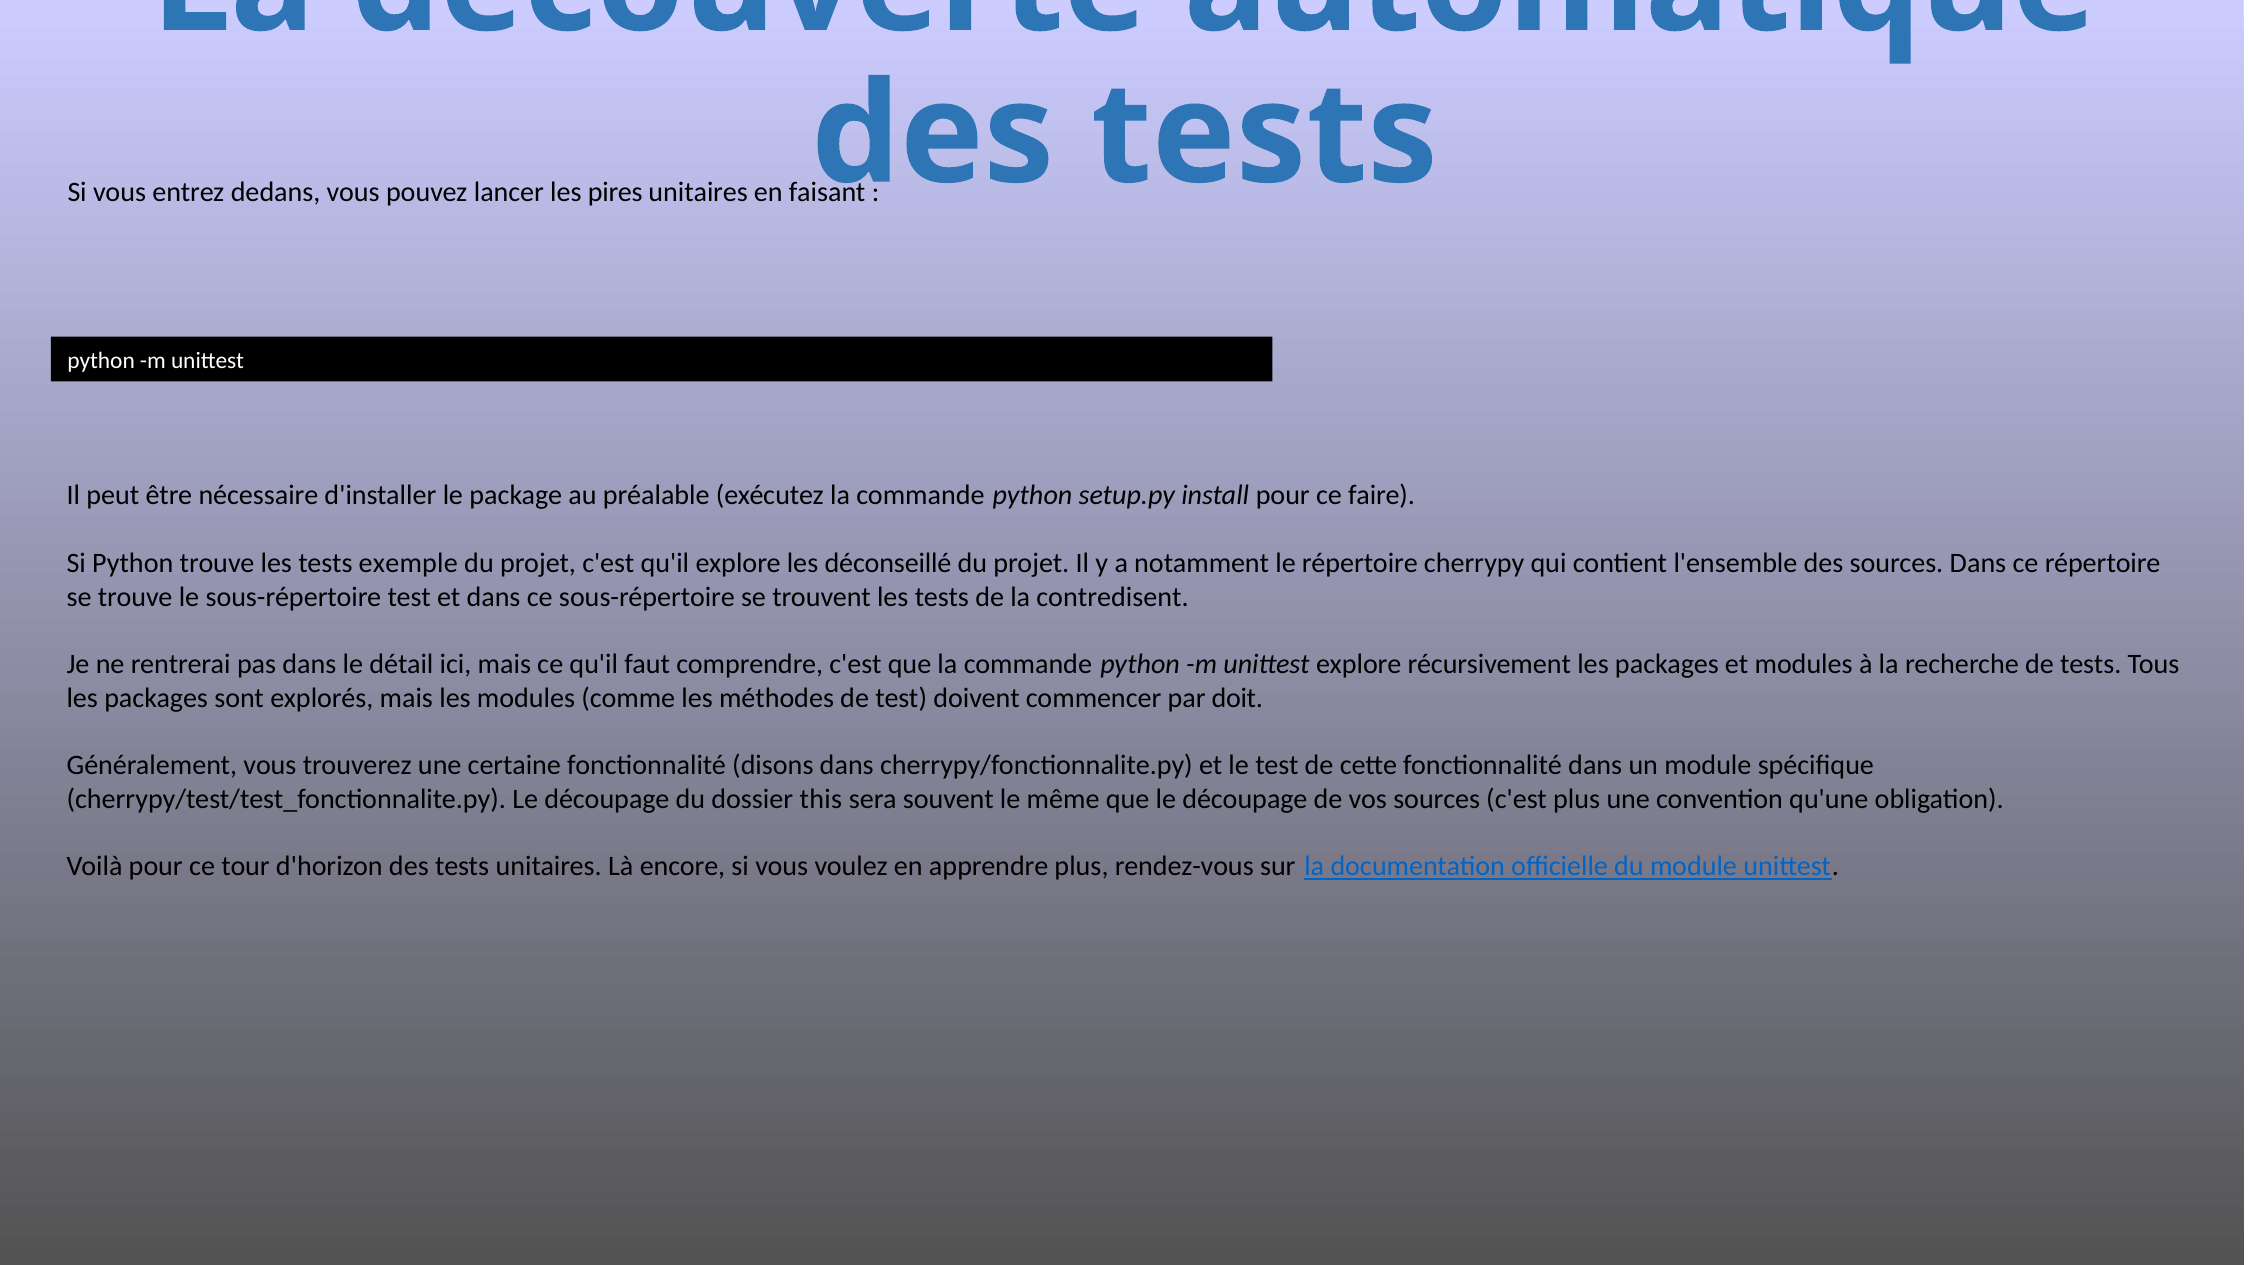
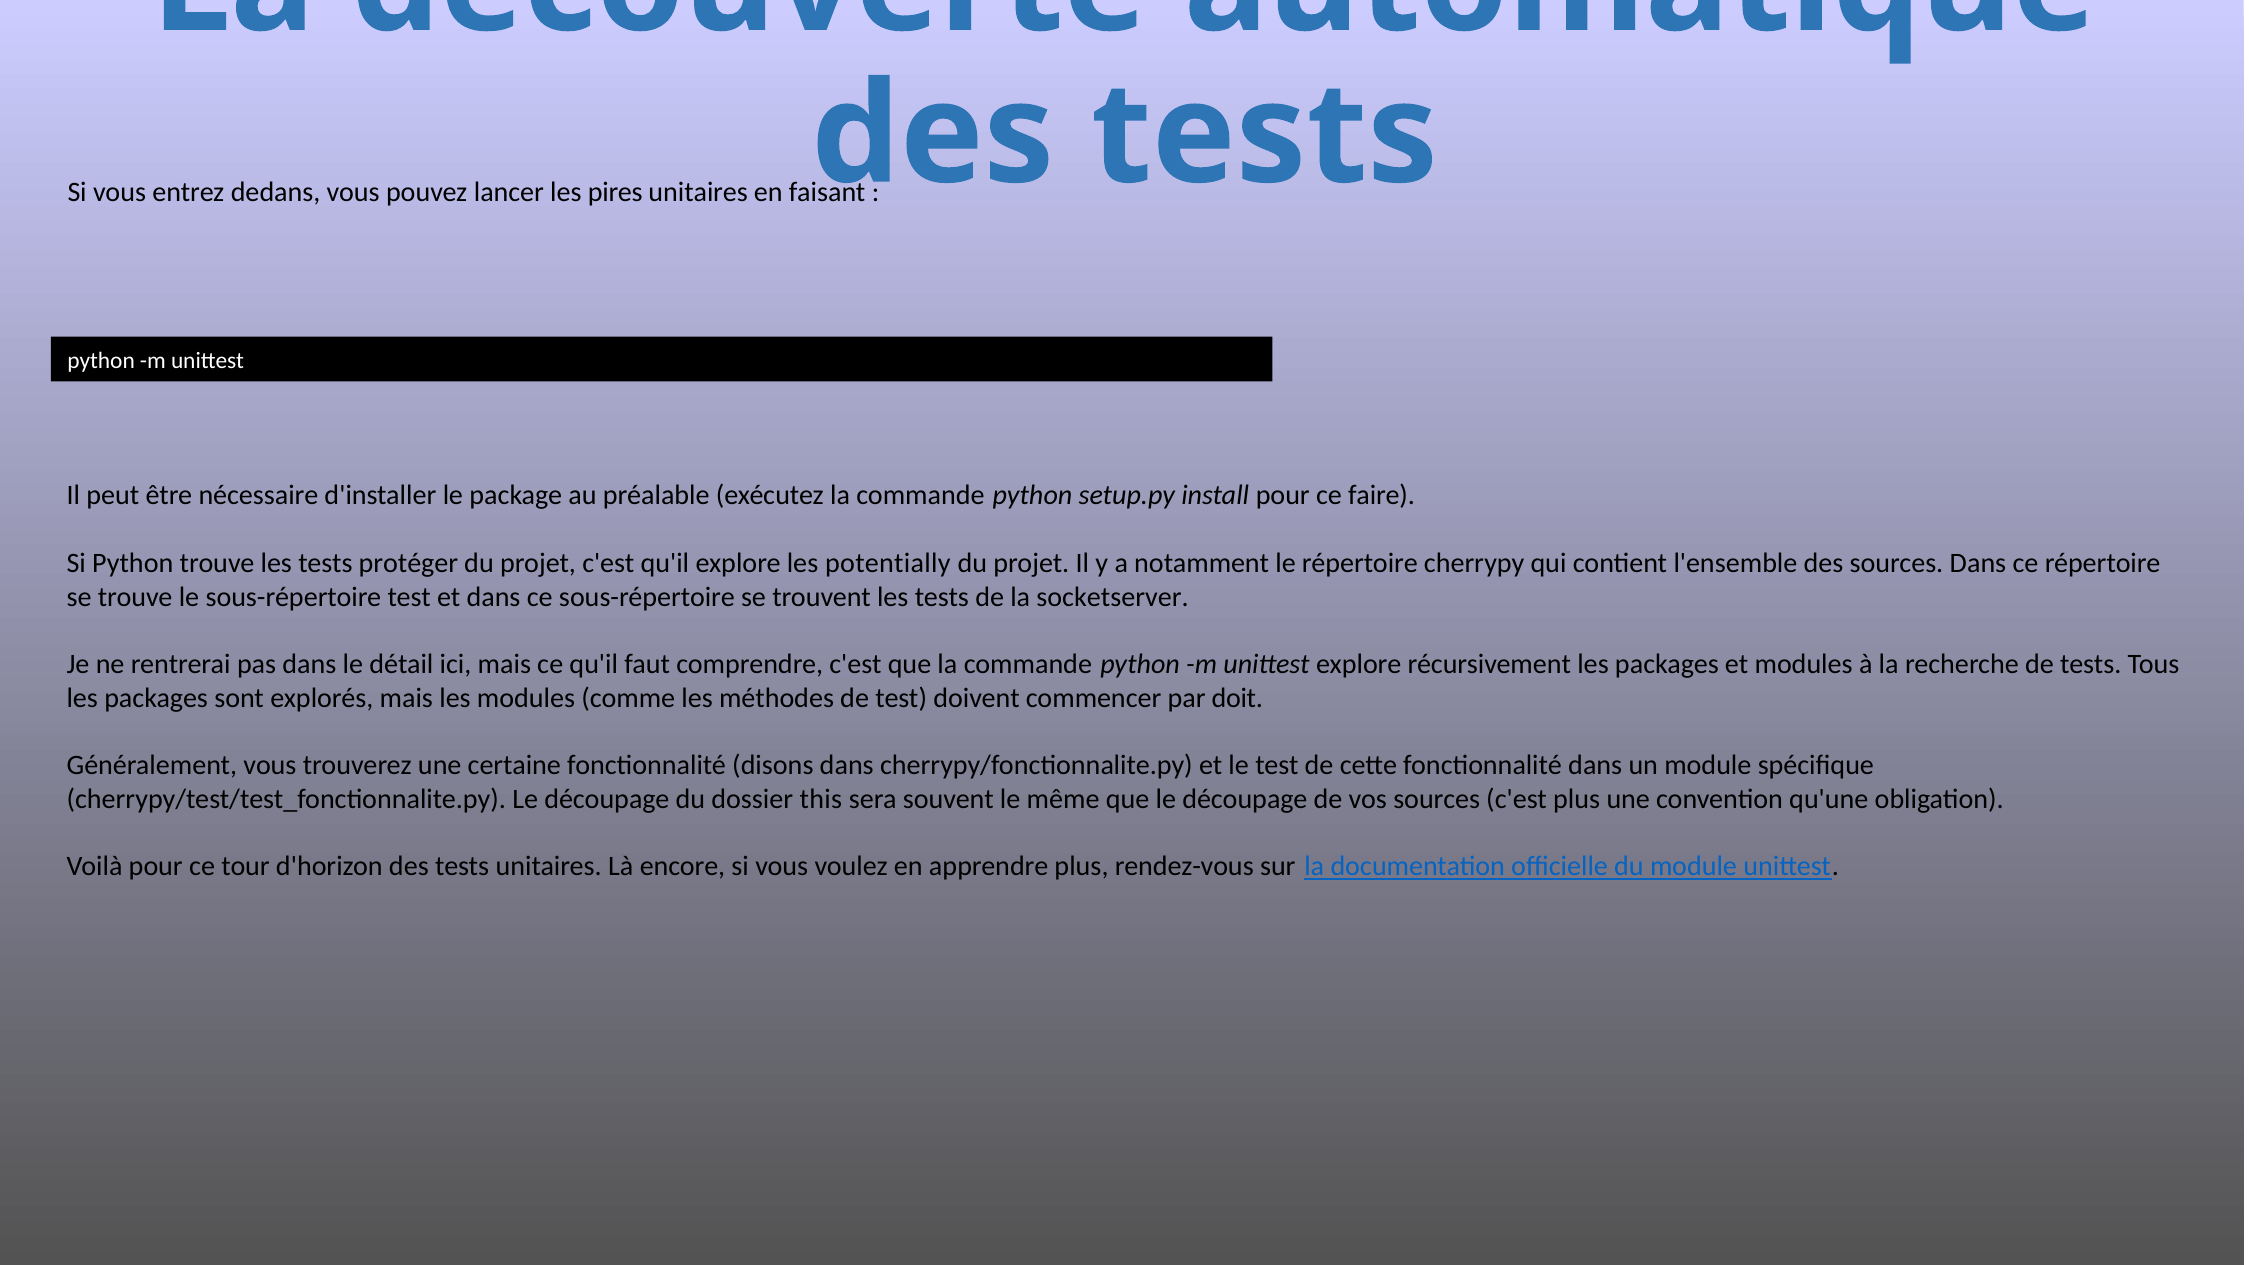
exemple: exemple -> protéger (408, 563)
déconseillé: déconseillé -> potentially (888, 563)
contredisent: contredisent -> socketserver (1113, 597)
